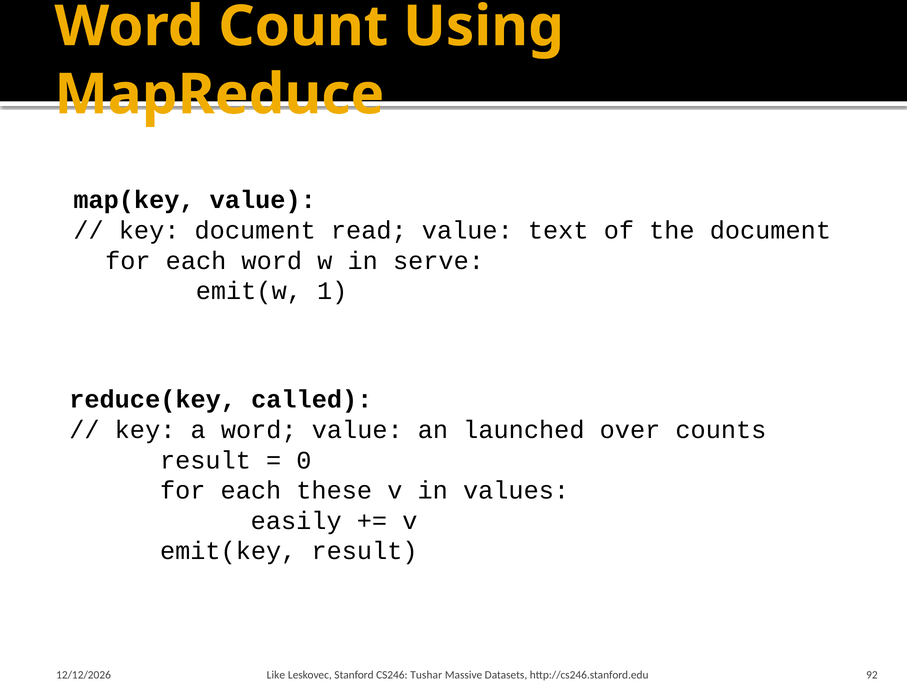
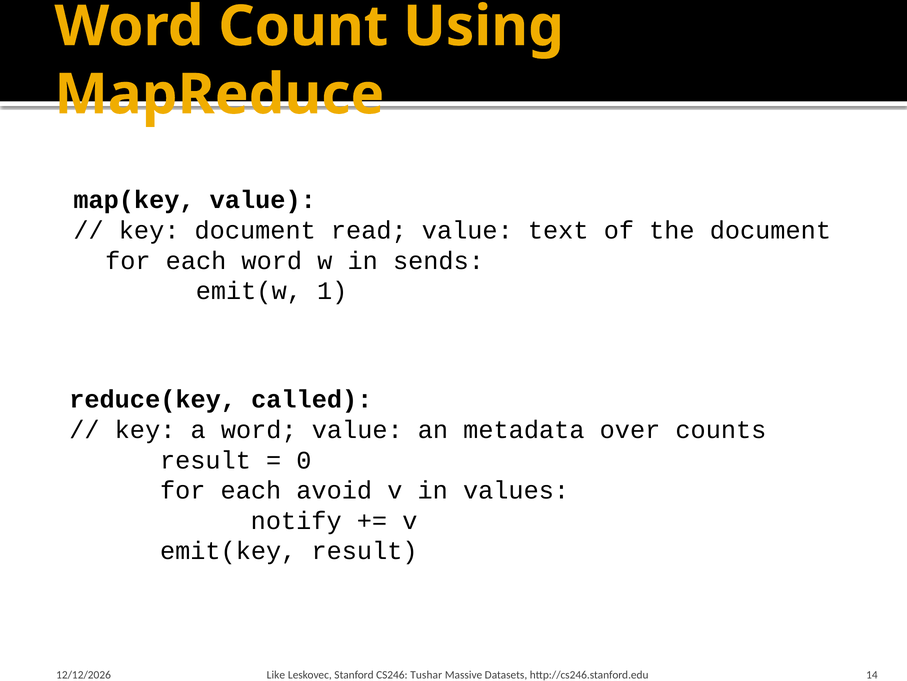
serve: serve -> sends (438, 260)
launched: launched -> metadata (524, 429)
these: these -> avoid (334, 490)
easily: easily -> notify (296, 520)
92: 92 -> 14 (872, 674)
